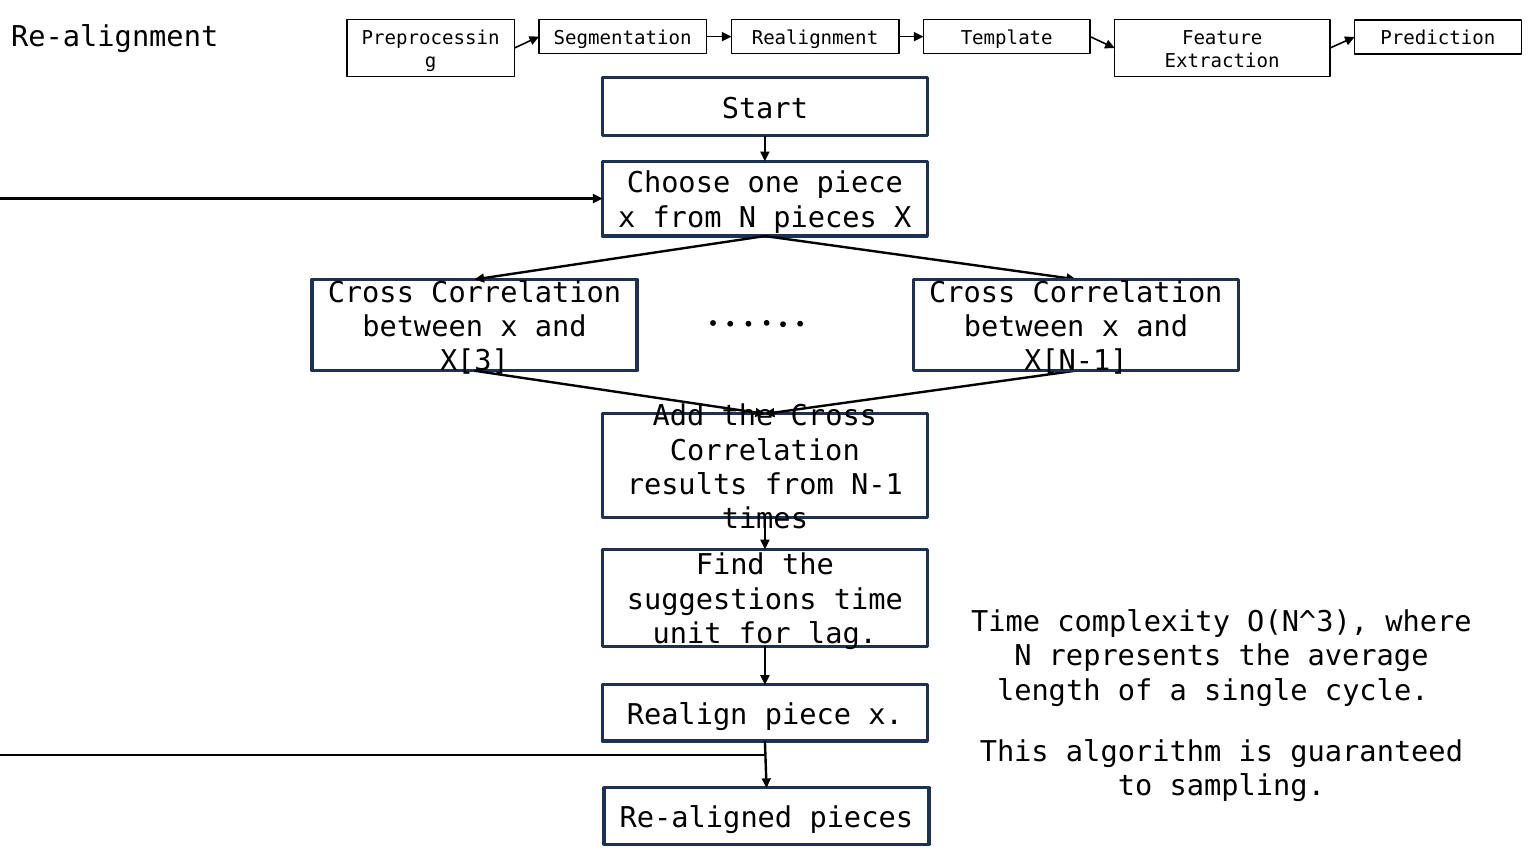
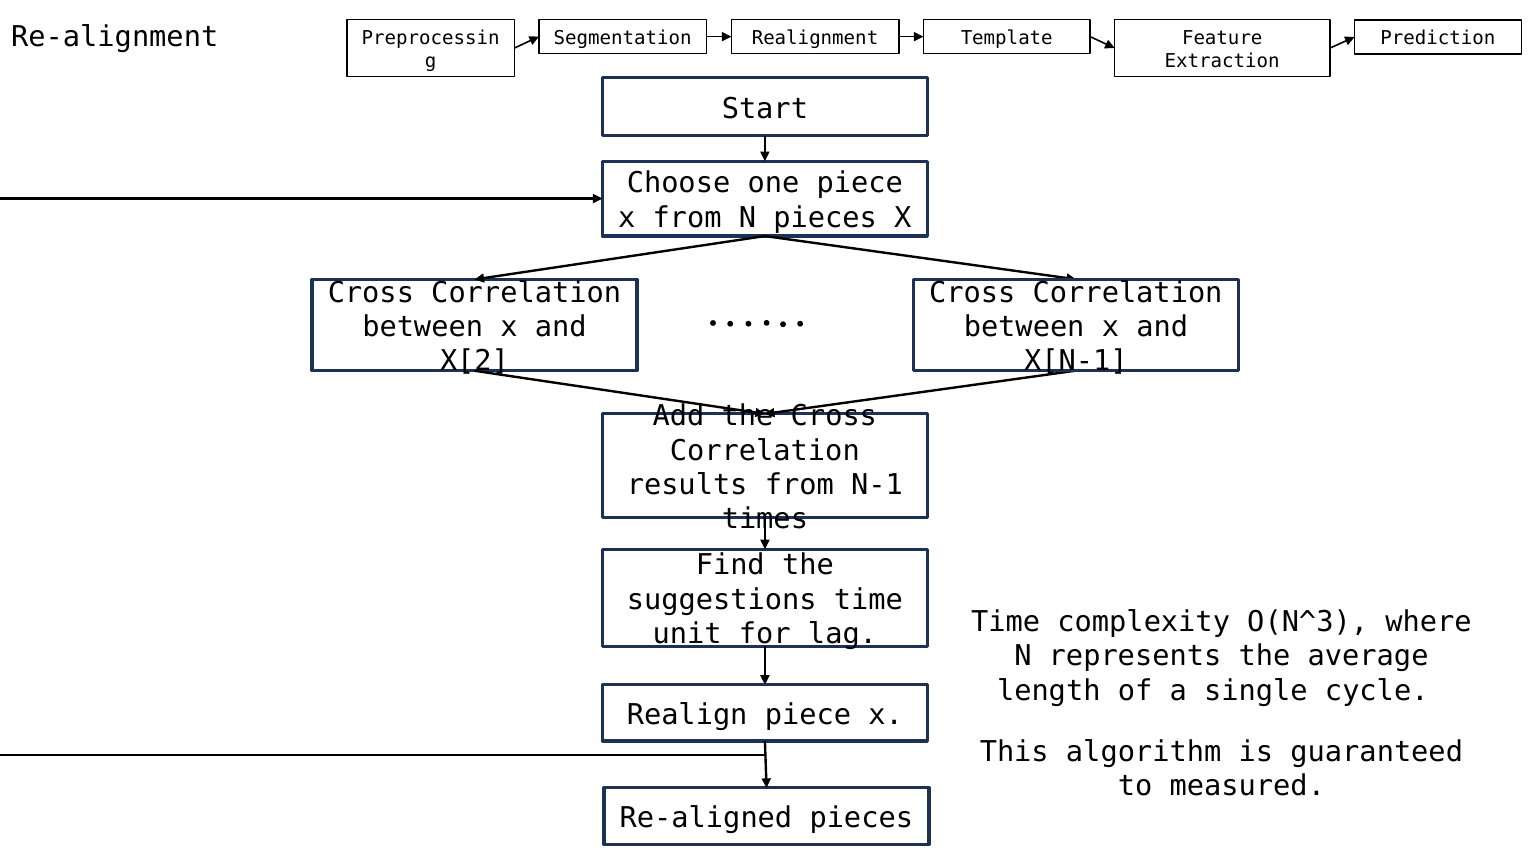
X[3: X[3 -> X[2 (474, 362)
sampling: sampling -> measured (1247, 787)
